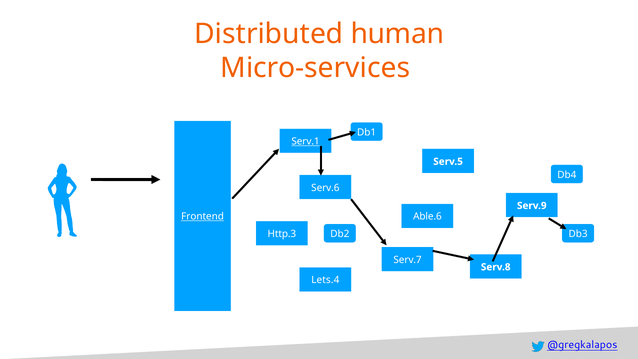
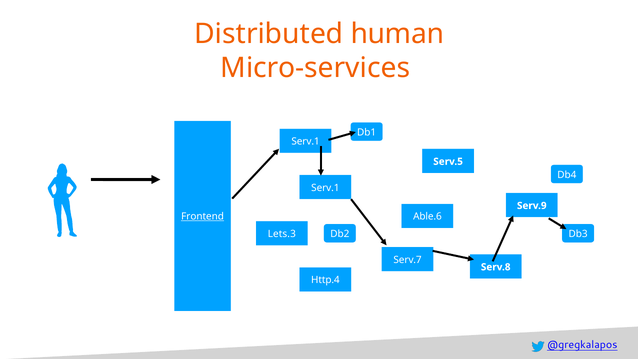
Serv.1 underline: present -> none (306, 141)
Serv.6: Serv.6 -> Serv.1 (325, 188)
Http.3: Http.3 -> Lets.3 (282, 234)
Lets.4: Lets.4 -> Http.4 (325, 280)
